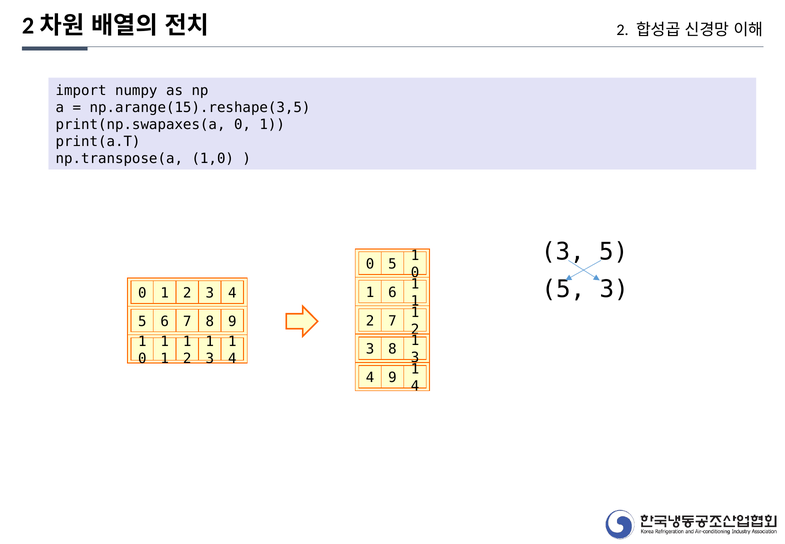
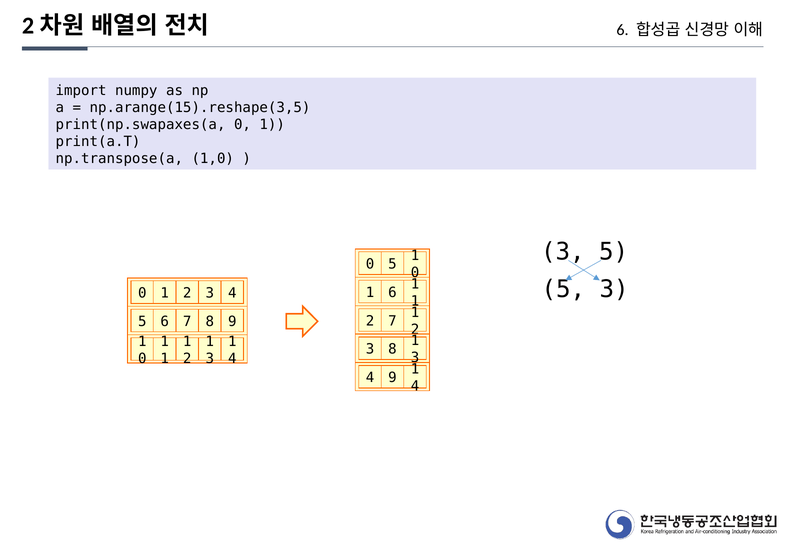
2: 2 -> 6 (623, 30)
